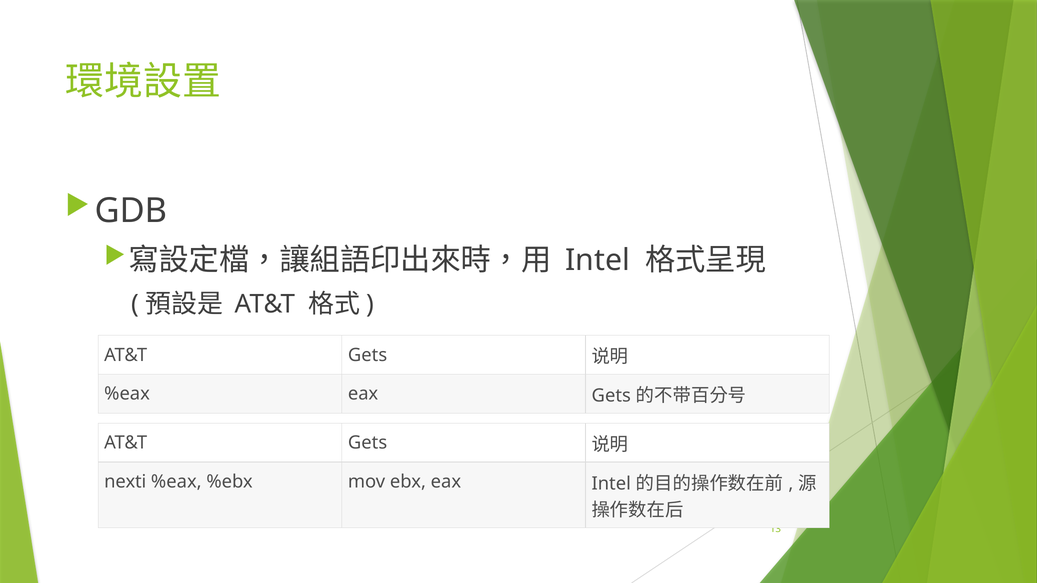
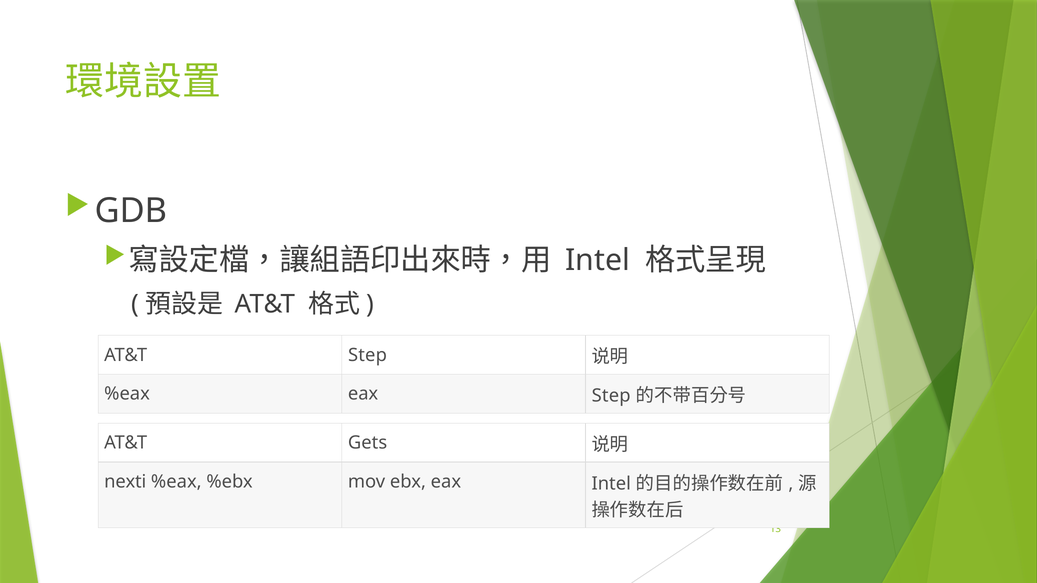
Gets: Gets -> Step (367, 355)
eax Gets: Gets -> Step (611, 396)
